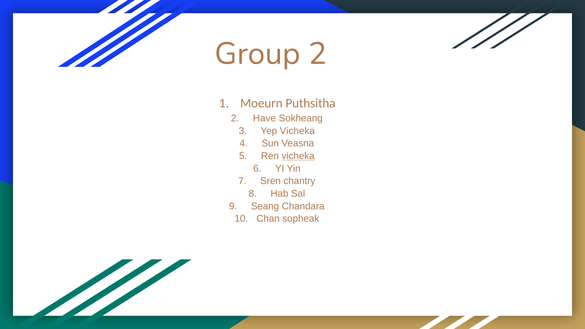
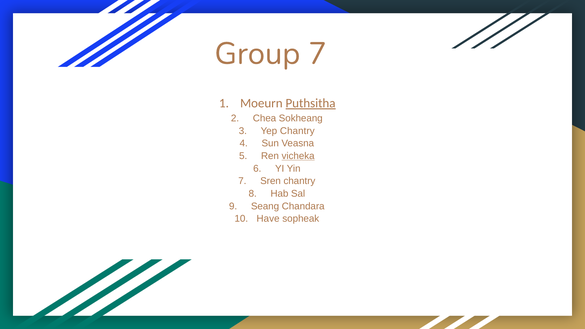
Group 2: 2 -> 7 (318, 54)
Puthsitha underline: none -> present (311, 103)
Have: Have -> Chea (265, 118)
Yep Vicheka: Vicheka -> Chantry (297, 131)
Chan: Chan -> Have (268, 219)
